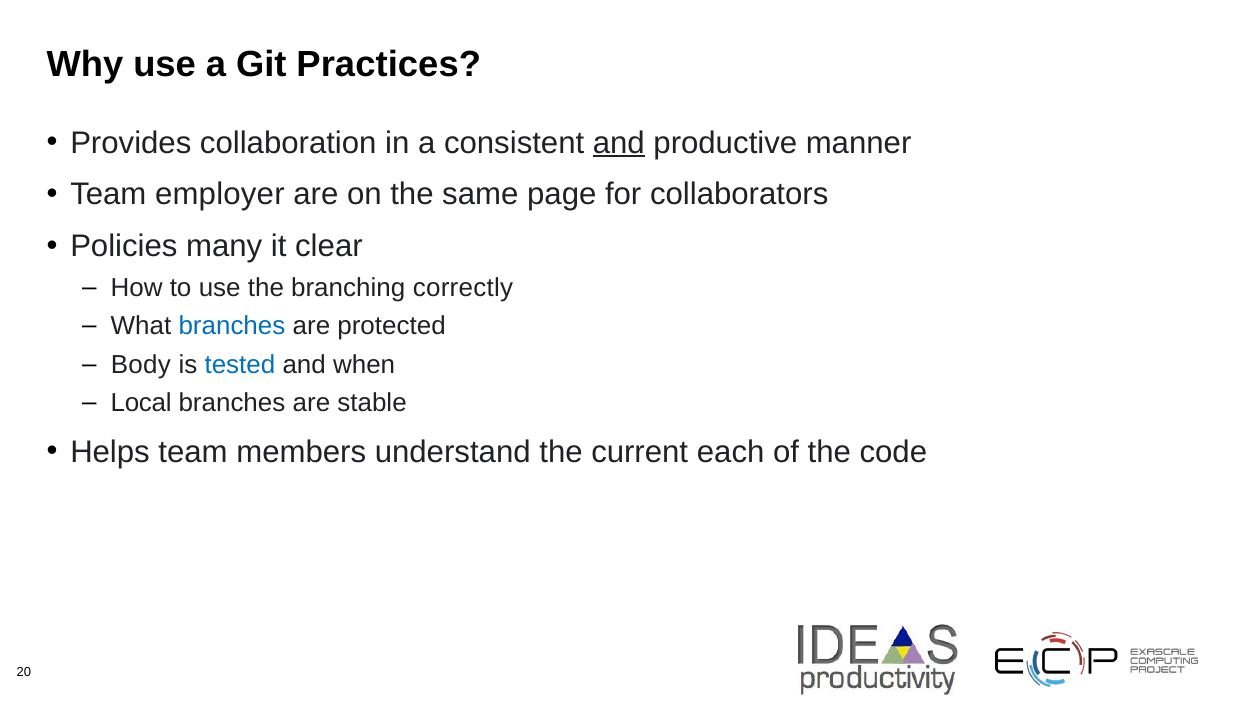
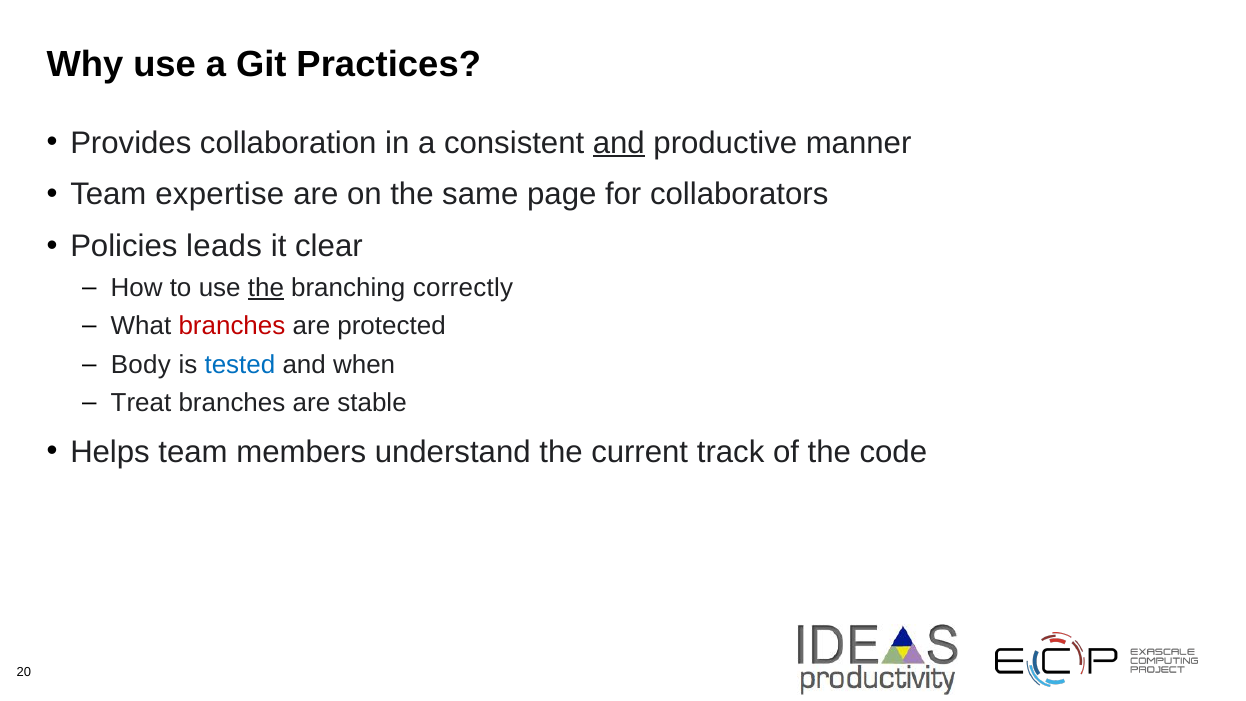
employer: employer -> expertise (220, 195)
many: many -> leads (224, 246)
the underline: none -> present (266, 288)
branches colour: blue -> red (232, 326)
Local: Local -> Treat (141, 403)
each: each -> track (731, 452)
